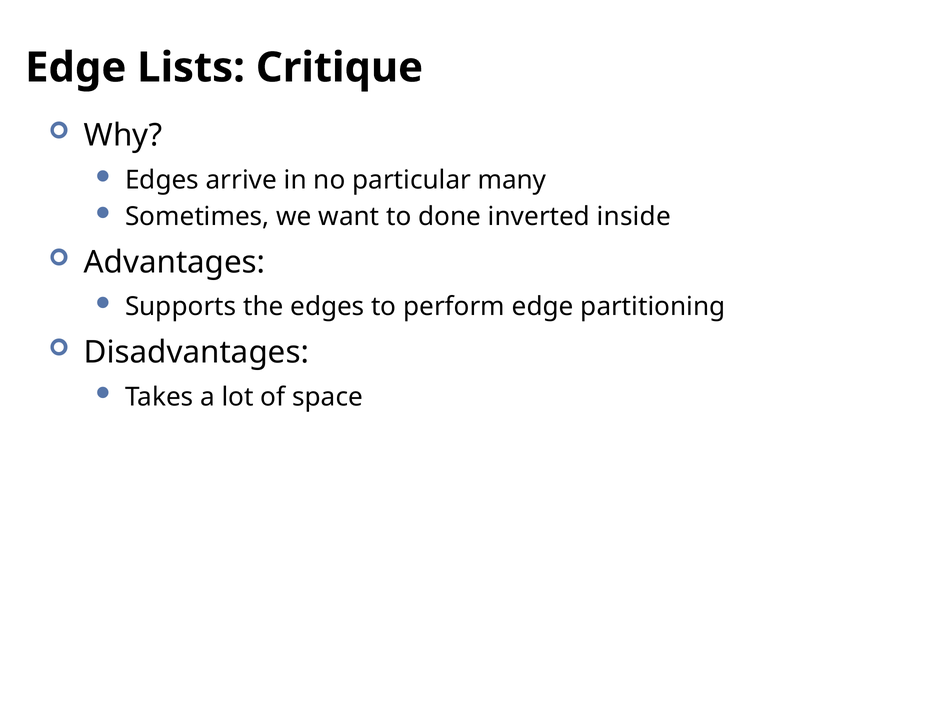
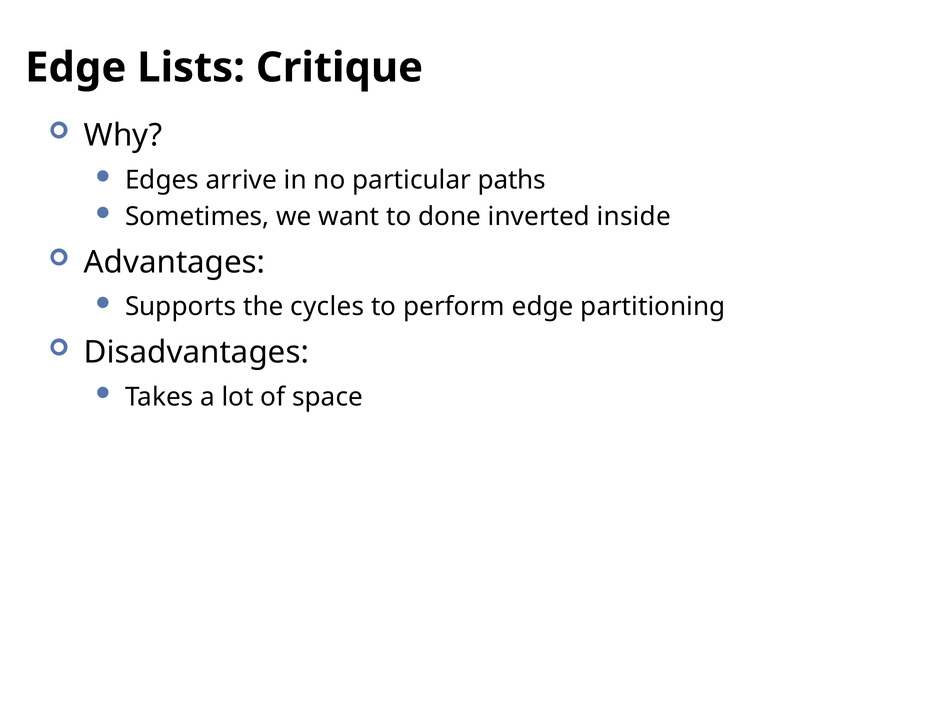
many: many -> paths (512, 180)
the edges: edges -> cycles (327, 307)
